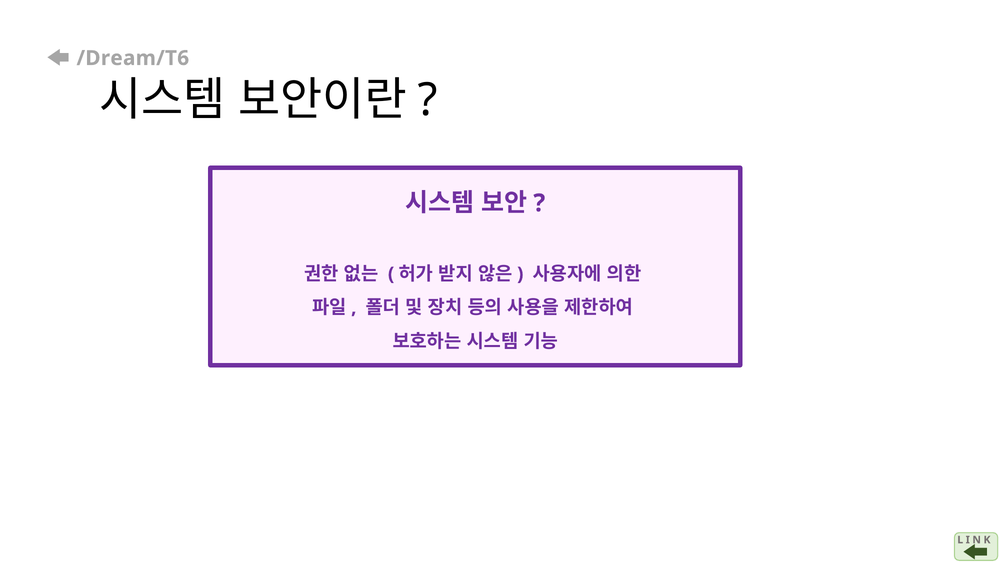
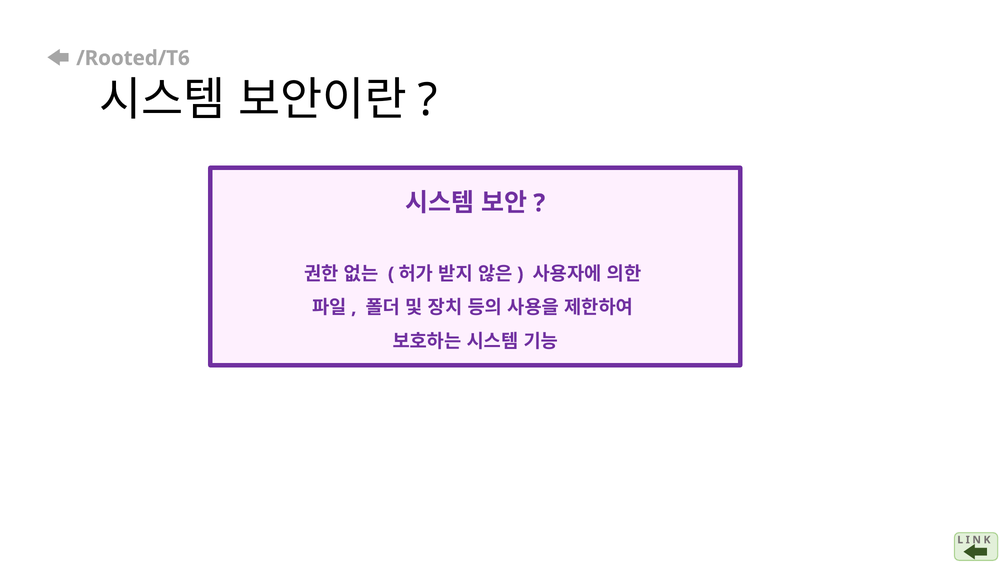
/Dream/T6: /Dream/T6 -> /Rooted/T6 (133, 58)
